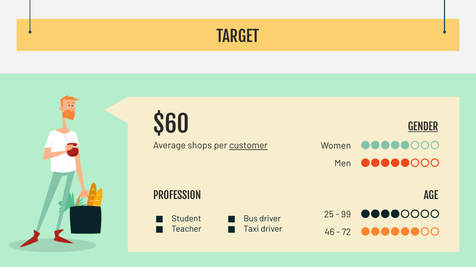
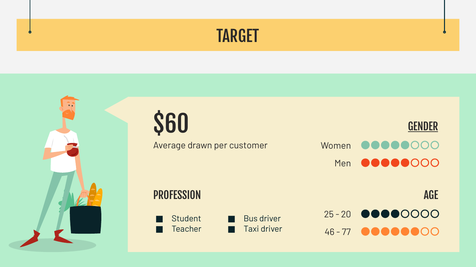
shops: shops -> drawn (200, 146)
customer underline: present -> none (248, 146)
99: 99 -> 20 (346, 215)
72: 72 -> 77 (346, 233)
